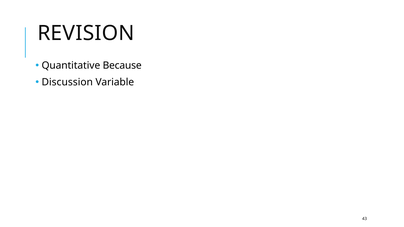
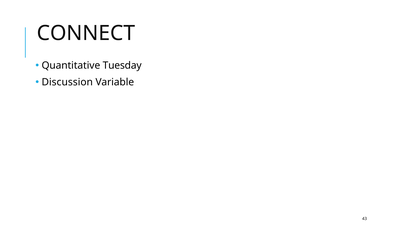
REVISION: REVISION -> CONNECT (86, 33)
Because: Because -> Tuesday (122, 66)
